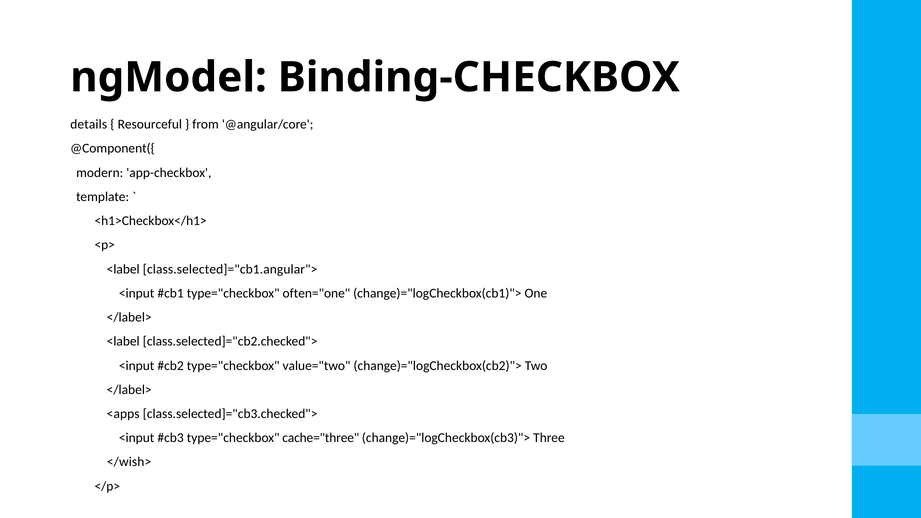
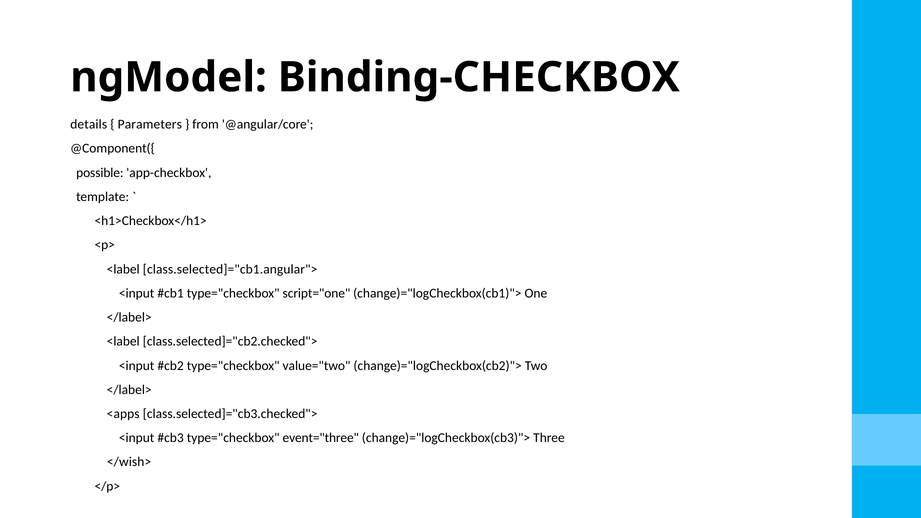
Resourceful: Resourceful -> Parameters (150, 124)
modern: modern -> possible (100, 173)
often="one: often="one -> script="one (316, 293)
cache="three: cache="three -> event="three (321, 438)
